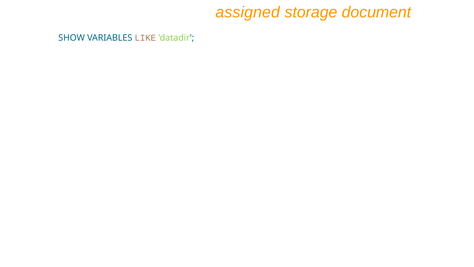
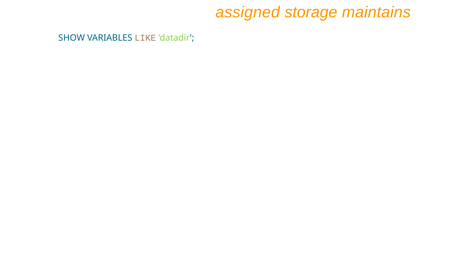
document: document -> maintains (376, 12)
